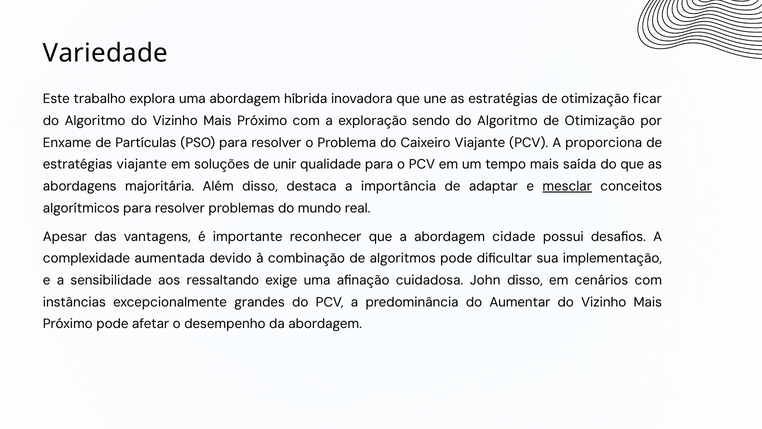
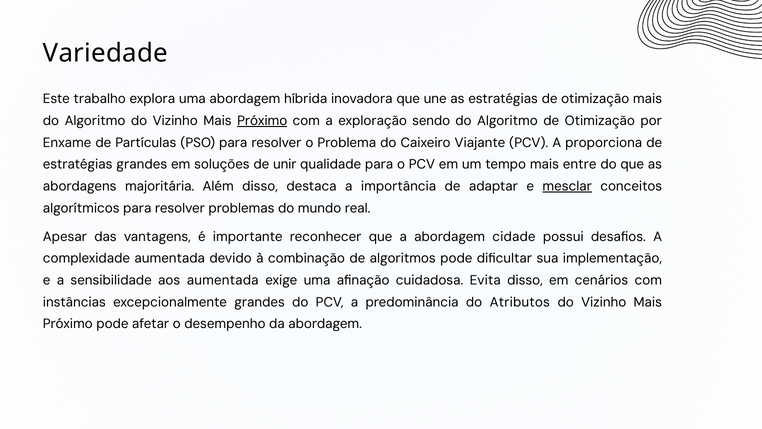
otimização ficar: ficar -> mais (648, 99)
Próximo underline: none -> present (262, 121)
estratégias viajante: viajante -> grandes (142, 164)
saída: saída -> entre (580, 164)
aos ressaltando: ressaltando -> aumentada (223, 280)
John: John -> Evita (485, 280)
Aumentar: Aumentar -> Atributos (520, 302)
